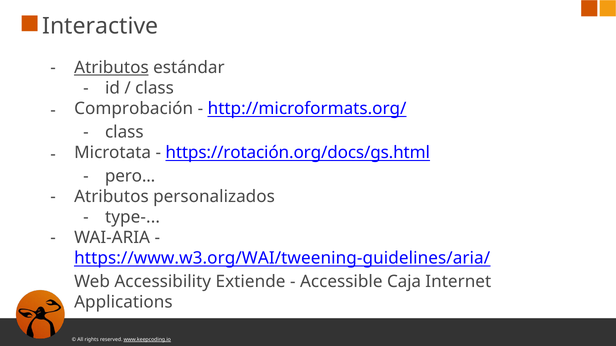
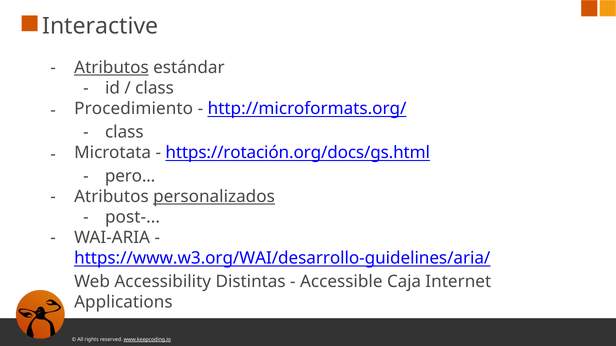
Comprobación: Comprobación -> Procedimiento (134, 109)
personalizados underline: none -> present (214, 197)
type-: type- -> post- (133, 217)
https://www.w3.org/WAI/tweening-guidelines/aria/: https://www.w3.org/WAI/tweening-guidelines/aria/ -> https://www.w3.org/WAI/desarrollo-guidelines/aria/ (282, 258)
Extiende: Extiende -> Distintas (251, 282)
